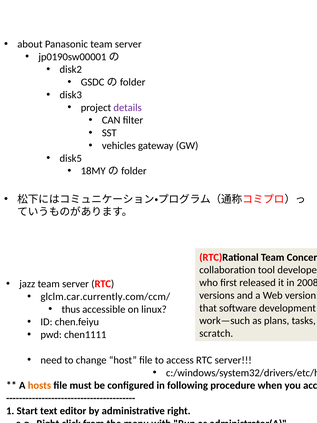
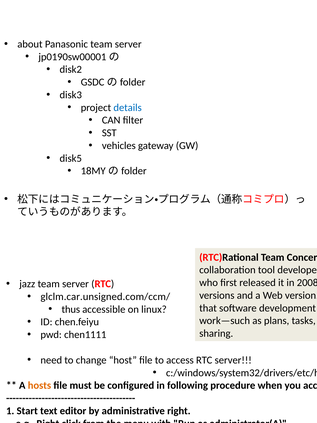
details colour: purple -> blue (128, 107)
glclm.car.currently.com/ccm/: glclm.car.currently.com/ccm/ -> glclm.car.unsigned.com/ccm/ (105, 296)
scratch: scratch -> sharing (216, 333)
